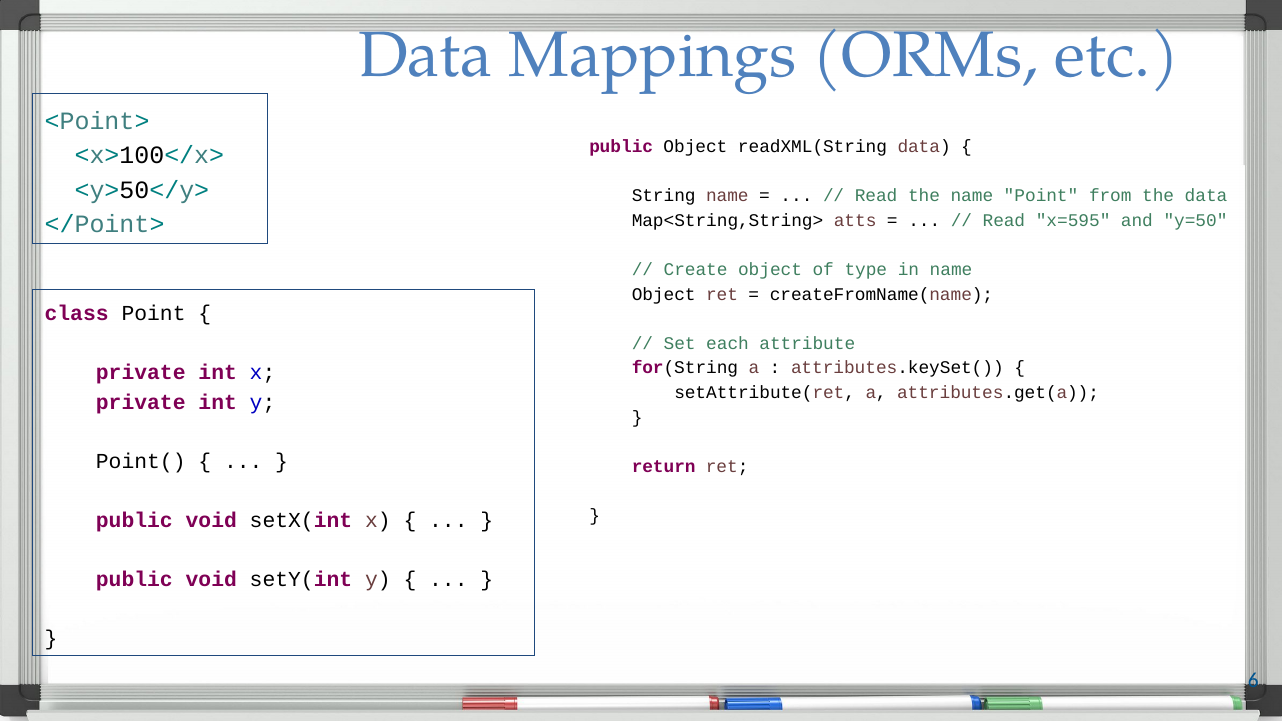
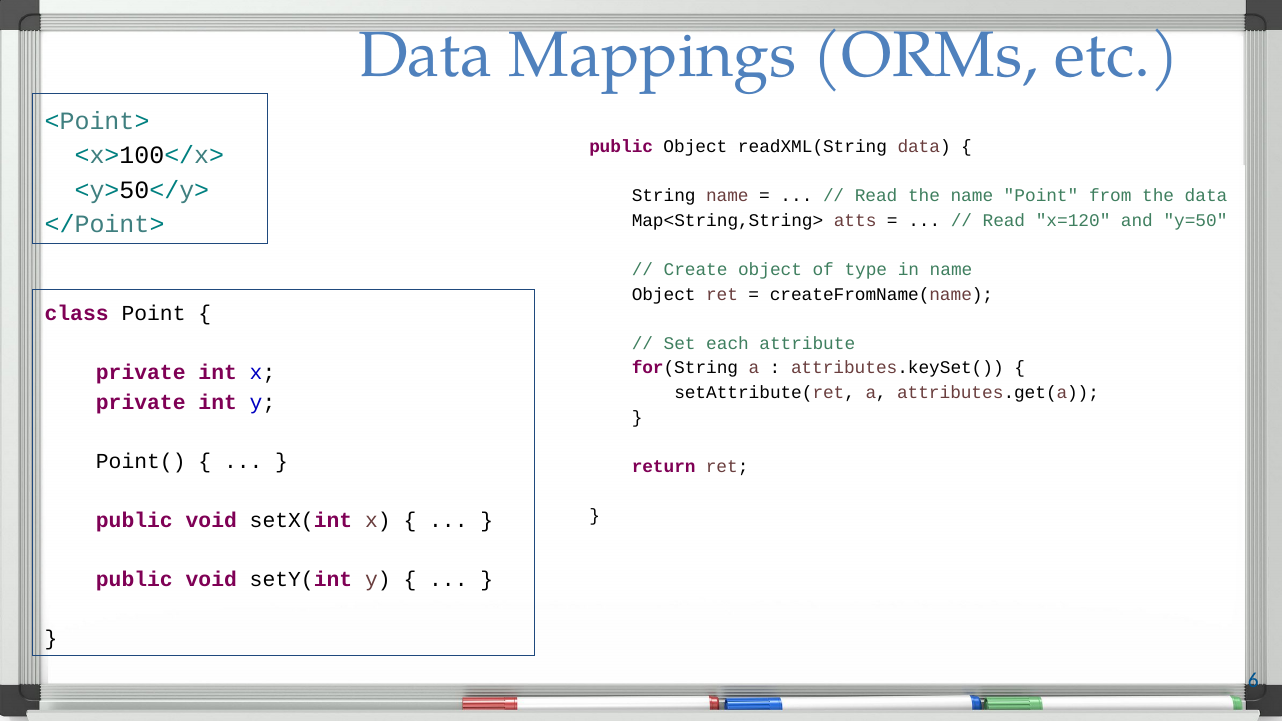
x=595: x=595 -> x=120 (1073, 221)
